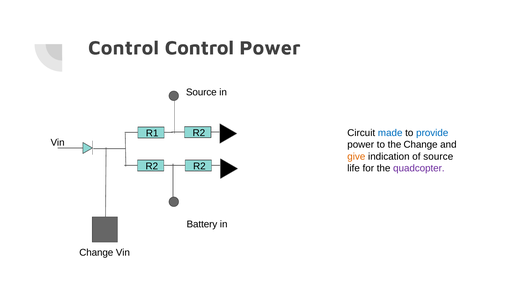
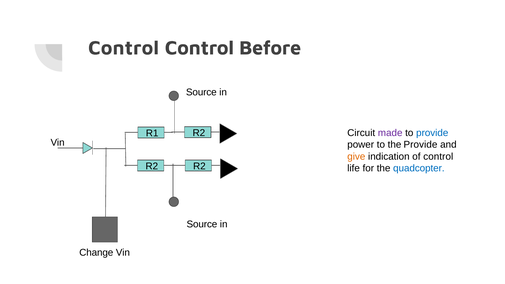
Control Power: Power -> Before (270, 48)
made colour: blue -> purple (390, 133)
the Change: Change -> Provide (420, 145)
of source: source -> control (438, 157)
quadcopter colour: purple -> blue (419, 168)
Battery: Battery -> Source (202, 224)
